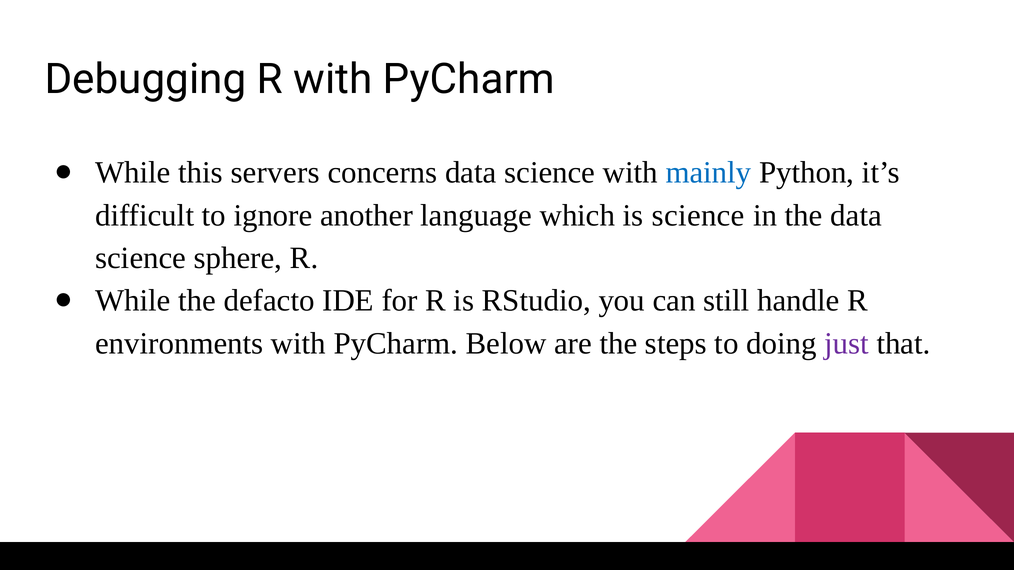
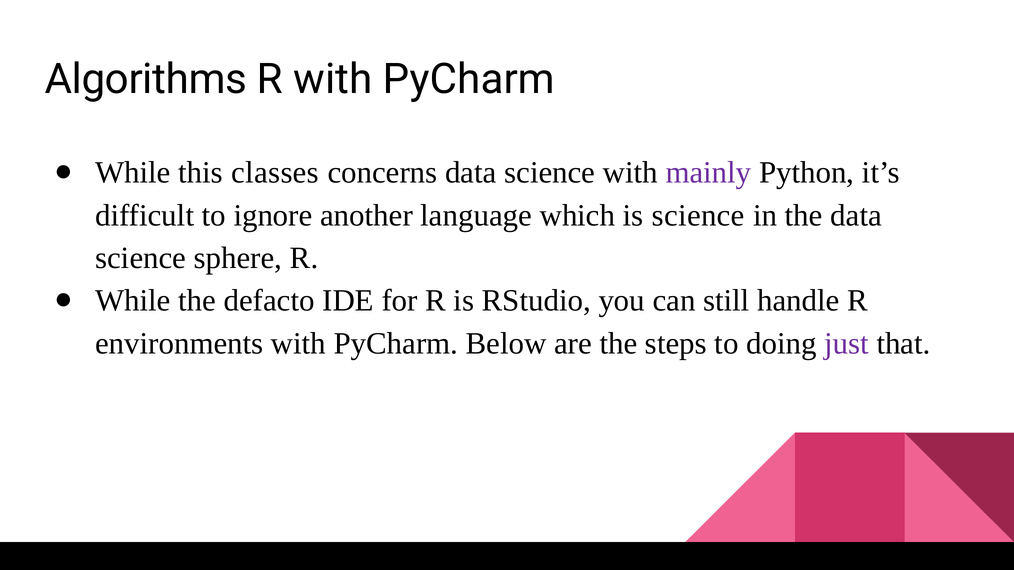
Debugging: Debugging -> Algorithms (146, 80)
servers: servers -> classes (275, 173)
mainly colour: blue -> purple (708, 173)
